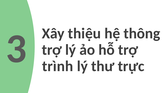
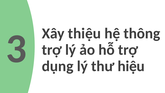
trình: trình -> dụng (58, 66)
trực: trực -> hiệu (131, 66)
